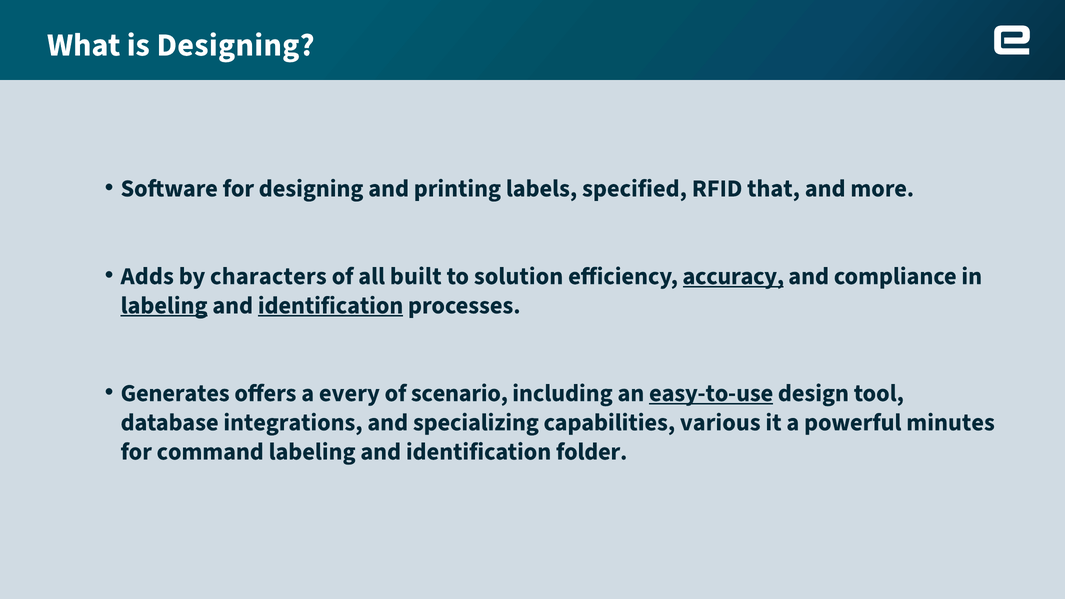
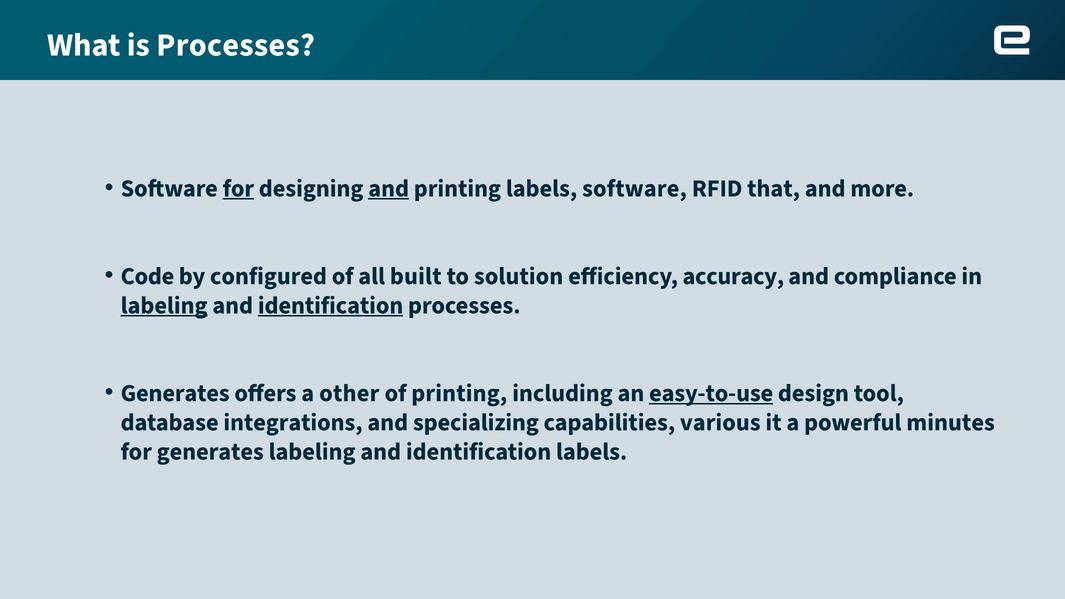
is Designing: Designing -> Processes (236, 45)
for underline: none -> present (238, 188)
and underline: none -> present (389, 188)
labels specified: specified -> software (634, 188)
Adds: Adds -> Code (147, 276)
characters: characters -> configured (268, 276)
accuracy underline: present -> none (733, 276)
every: every -> other (349, 393)
of scenario: scenario -> printing (459, 393)
for command: command -> generates (210, 452)
identification folder: folder -> labels (592, 452)
